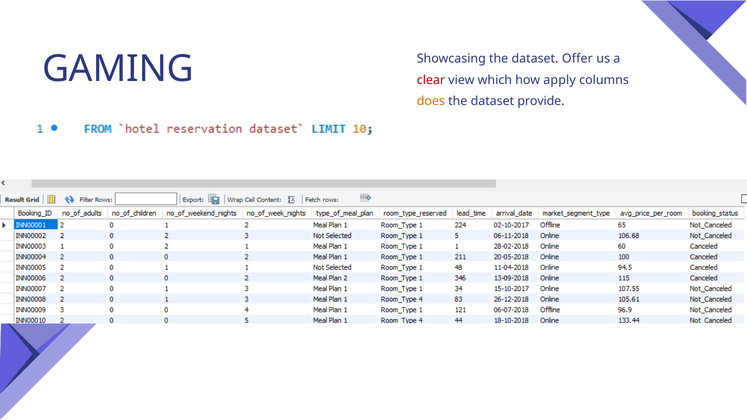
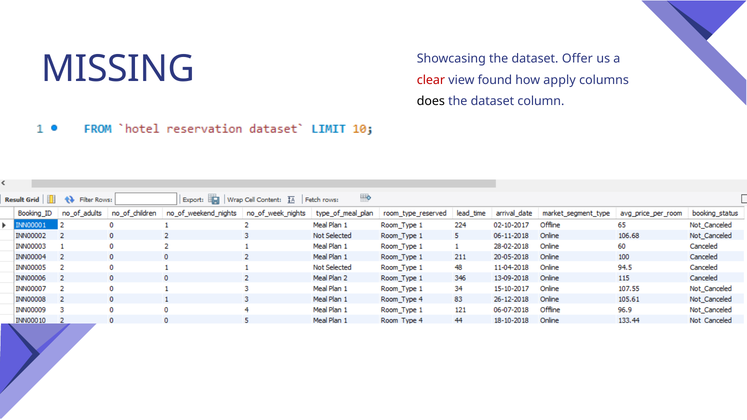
GAMING: GAMING -> MISSING (118, 69)
which: which -> found (495, 80)
does colour: orange -> black (431, 101)
provide: provide -> column (541, 101)
